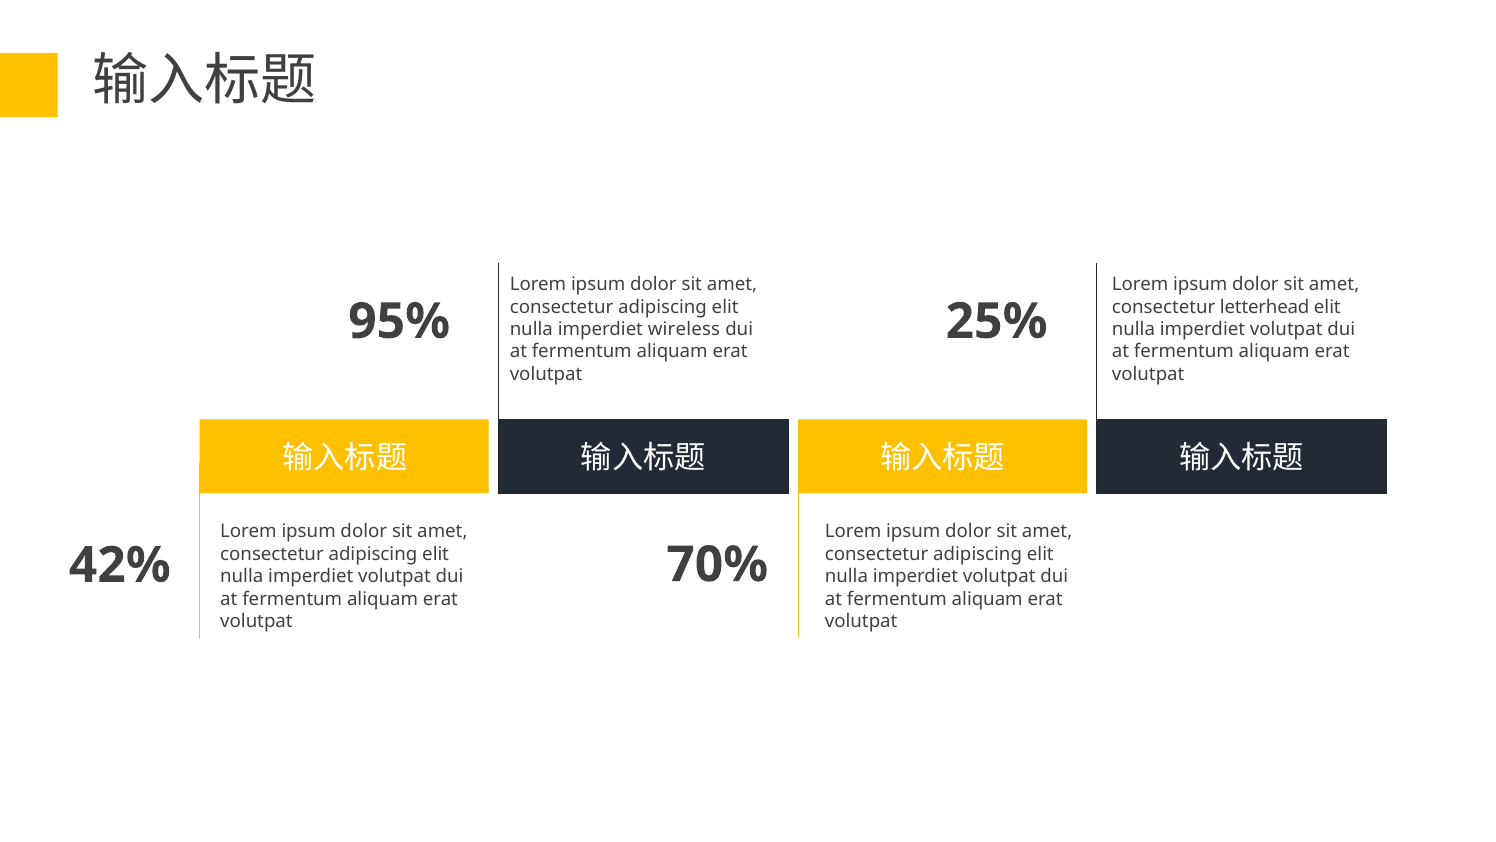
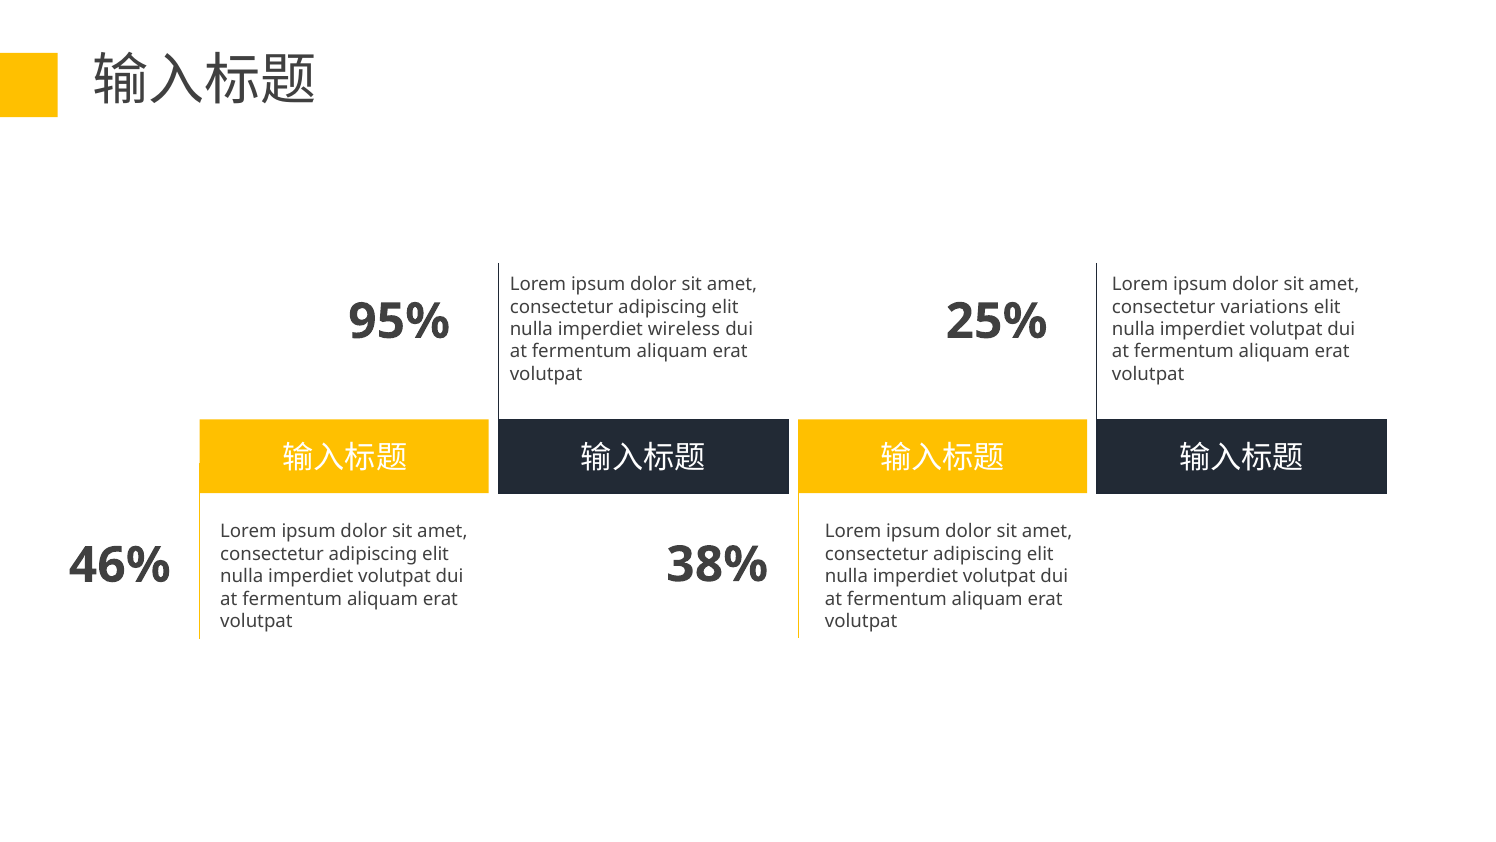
letterhead: letterhead -> variations (1265, 307)
70%: 70% -> 38% (717, 564)
42%: 42% -> 46% (120, 565)
